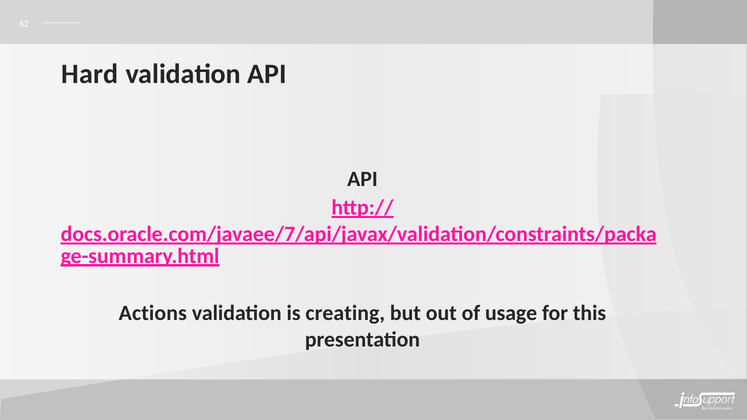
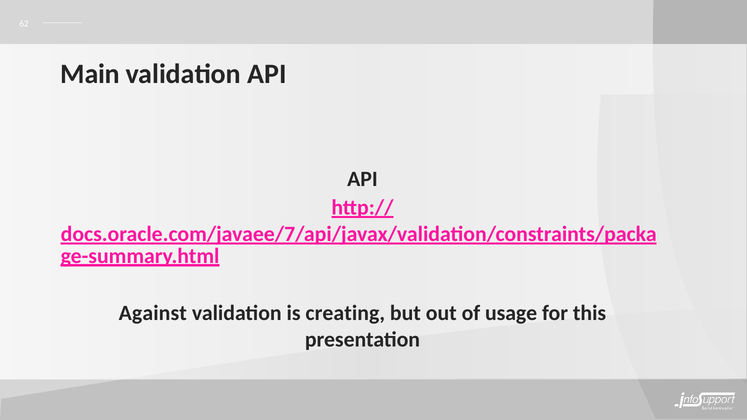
Hard: Hard -> Main (90, 74)
Actions: Actions -> Against (153, 313)
